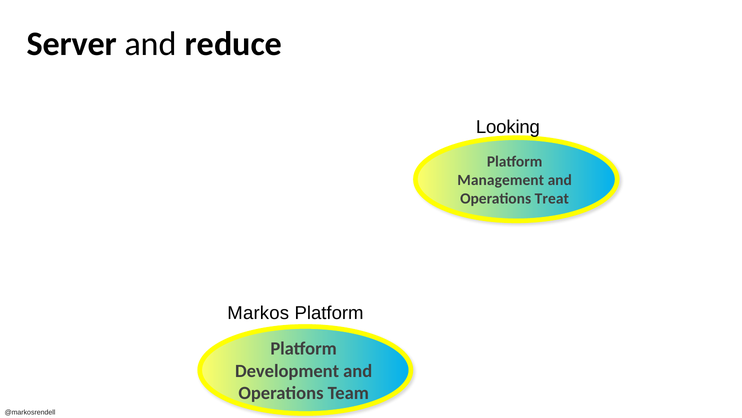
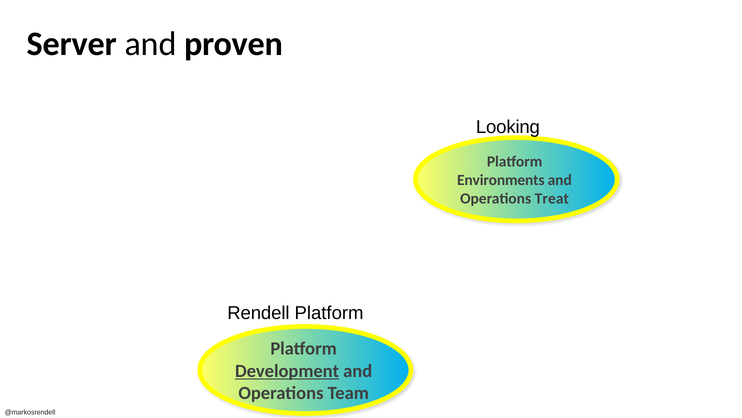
reduce: reduce -> proven (234, 44)
Management: Management -> Environments (501, 180)
Markos: Markos -> Rendell (258, 313)
Development underline: none -> present (287, 370)
